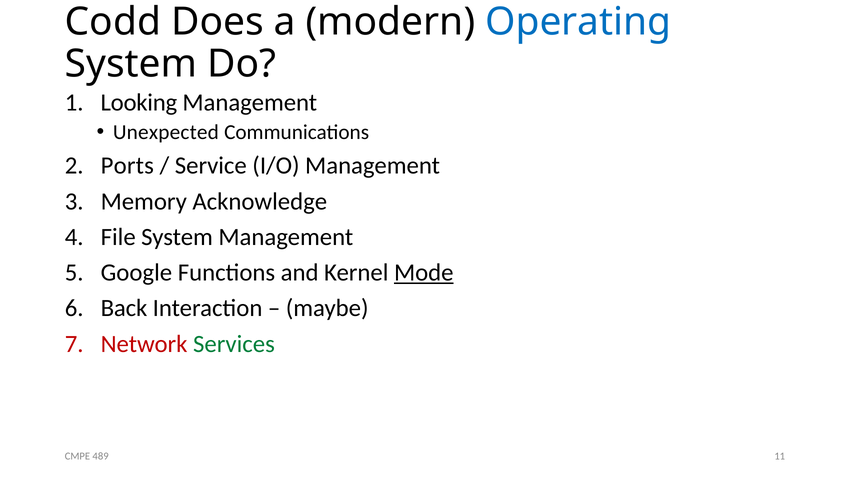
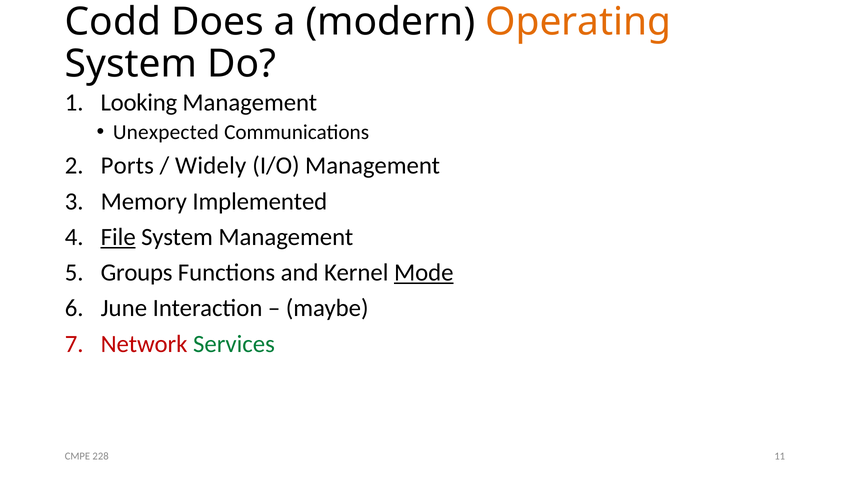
Operating colour: blue -> orange (578, 22)
Service: Service -> Widely (211, 166)
Acknowledge: Acknowledge -> Implemented (260, 201)
File underline: none -> present (118, 237)
Google: Google -> Groups (137, 273)
Back: Back -> June (124, 308)
489: 489 -> 228 (101, 457)
